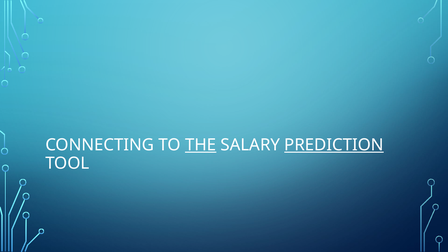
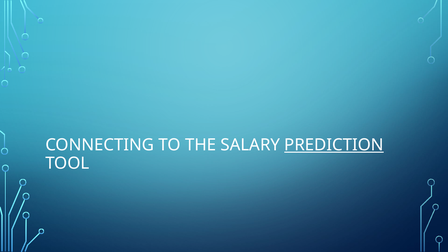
THE underline: present -> none (201, 145)
